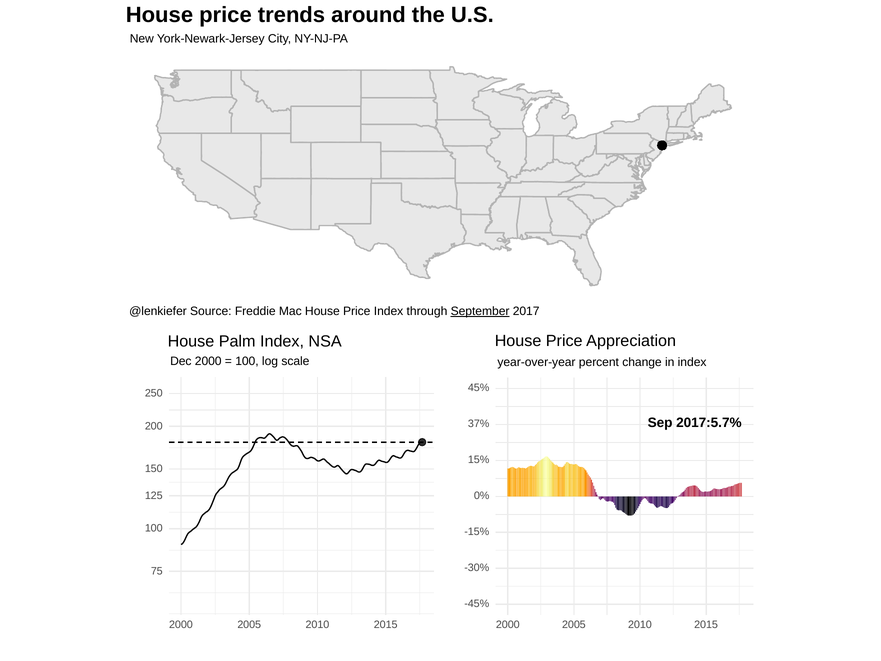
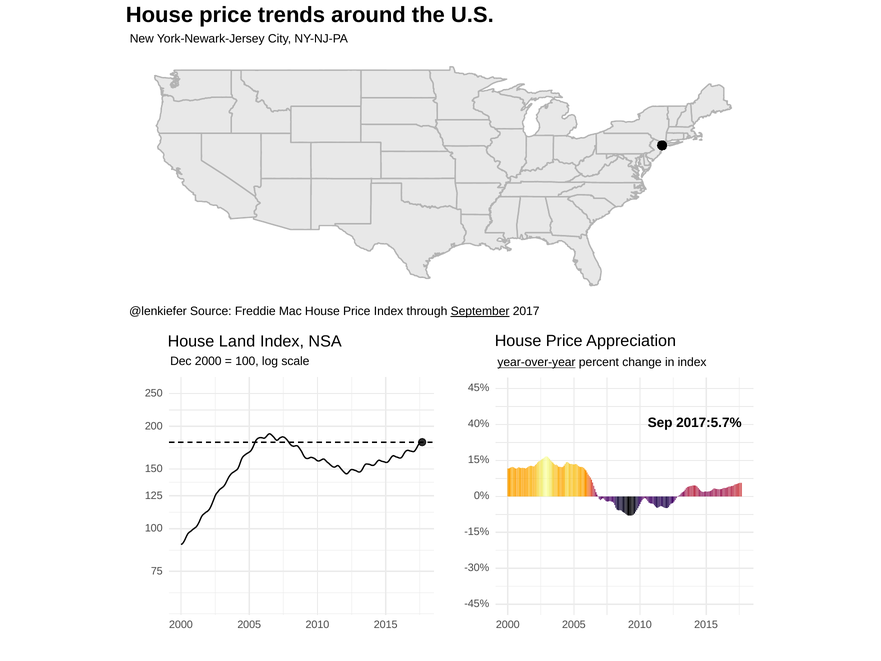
Palm: Palm -> Land (237, 341)
year-over-year underline: none -> present (536, 362)
37%: 37% -> 40% (479, 424)
